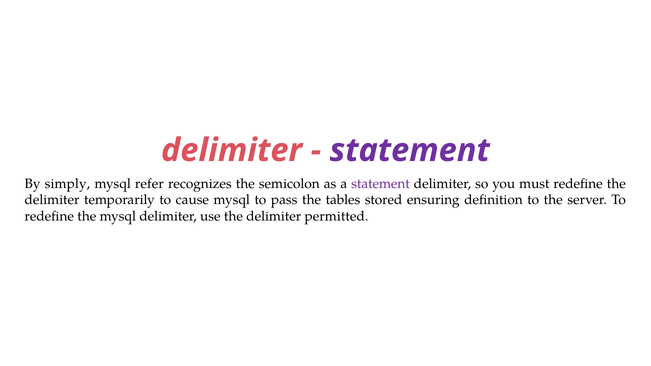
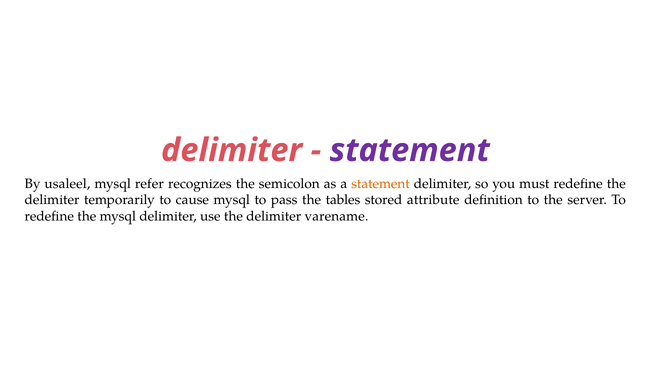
simply: simply -> usaleel (67, 184)
statement colour: purple -> orange (381, 184)
ensuring: ensuring -> attribute (433, 200)
permitted: permitted -> varename (336, 216)
